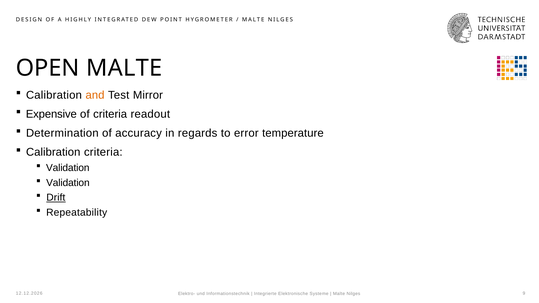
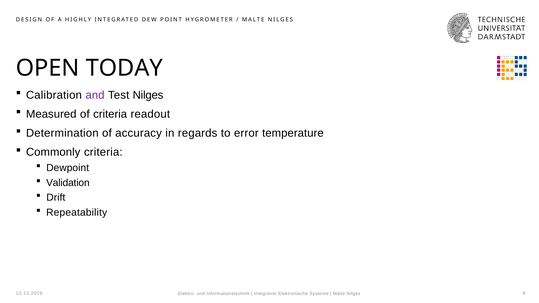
OPEN MALTE: MALTE -> TODAY (124, 68)
and colour: orange -> purple (95, 95)
Test Mirror: Mirror -> Nilges (148, 95)
Expensive: Expensive -> Measured (51, 114)
Calibration: Calibration -> Commonly (53, 152)
Validation: Validation -> Dewpoint (68, 168)
Drift underline: present -> none (56, 198)
